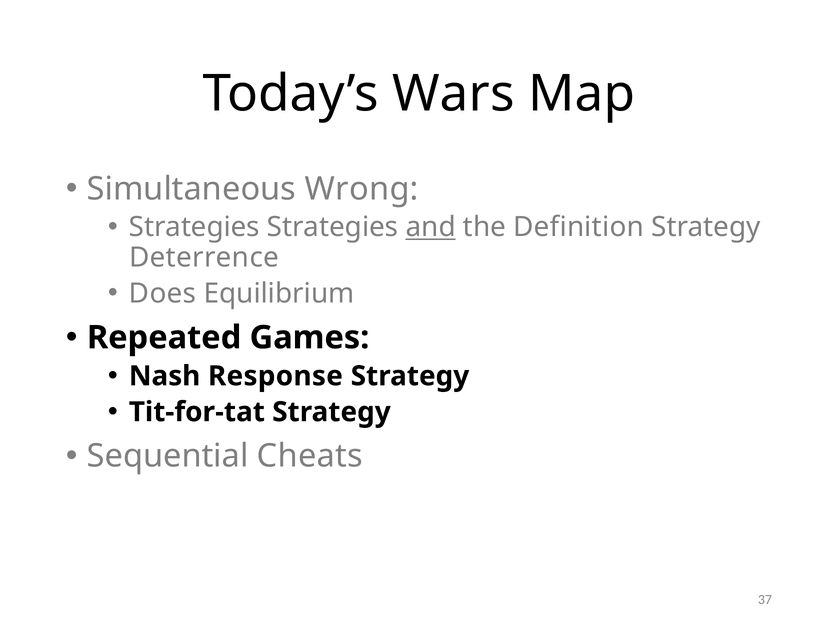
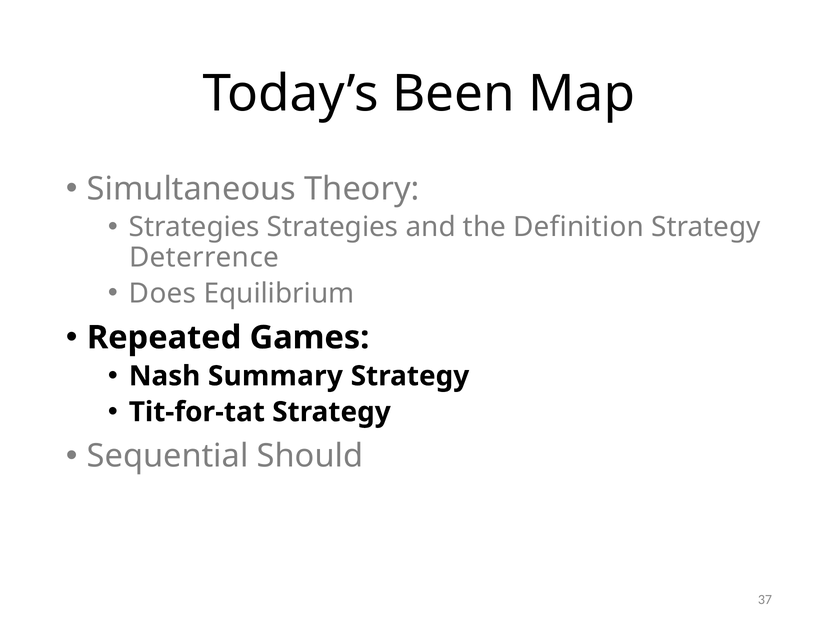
Wars: Wars -> Been (454, 94)
Wrong: Wrong -> Theory (362, 189)
and underline: present -> none (431, 227)
Response: Response -> Summary (275, 376)
Cheats: Cheats -> Should (310, 457)
